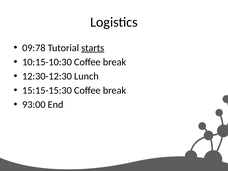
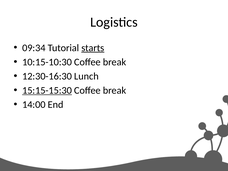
09:78: 09:78 -> 09:34 (34, 48)
12:30-12:30: 12:30-12:30 -> 12:30-16:30 (47, 76)
15:15-15:30 underline: none -> present (47, 90)
93:00: 93:00 -> 14:00 (34, 105)
